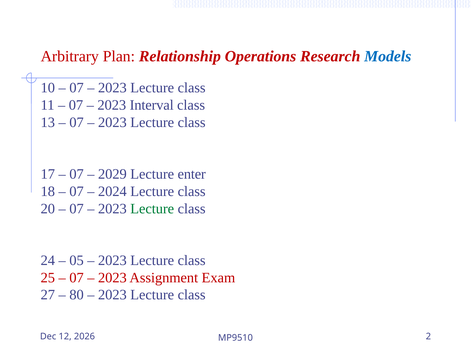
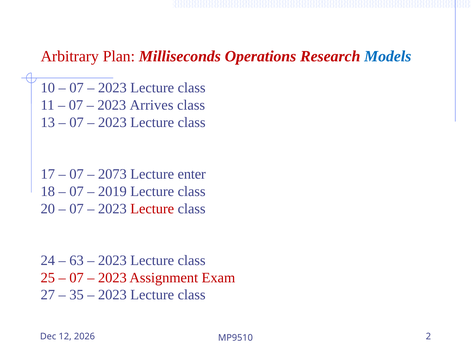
Relationship: Relationship -> Milliseconds (180, 56)
Interval: Interval -> Arrives (152, 105)
2029: 2029 -> 2073 (112, 174)
2024: 2024 -> 2019 (112, 191)
Lecture colour: green -> red (152, 209)
05: 05 -> 63 (77, 261)
80: 80 -> 35 (77, 295)
